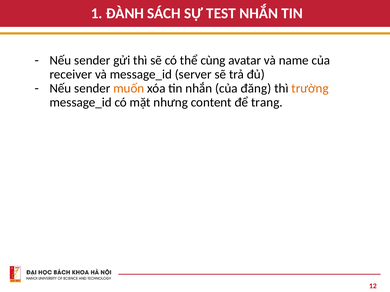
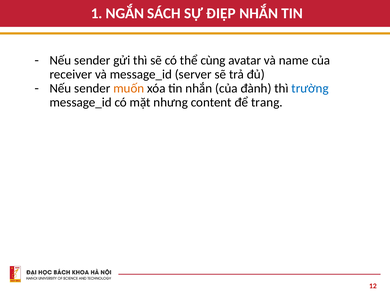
ĐÀNH: ĐÀNH -> NGẮN (125, 13)
TEST: TEST -> ĐIỆP (221, 13)
đăng: đăng -> đành (256, 88)
trường colour: orange -> blue (310, 88)
